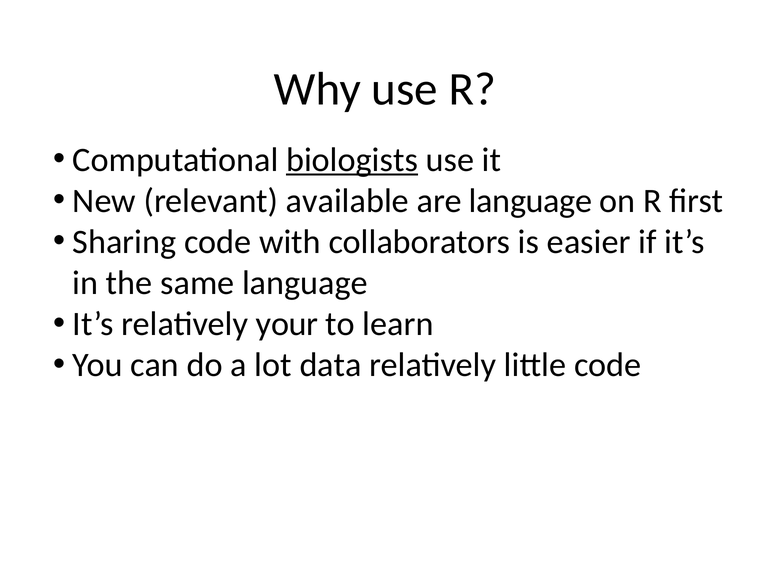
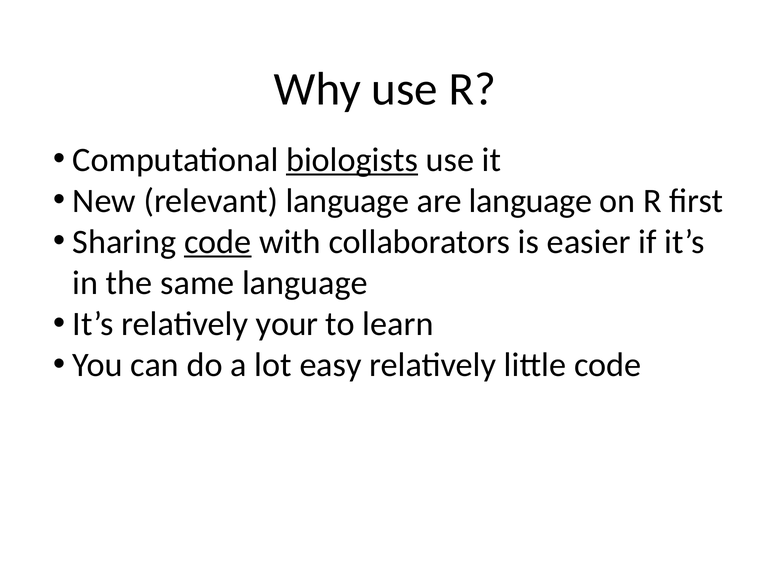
relevant available: available -> language (348, 201)
code underline: none -> present (218, 242)
data: data -> easy (331, 365)
